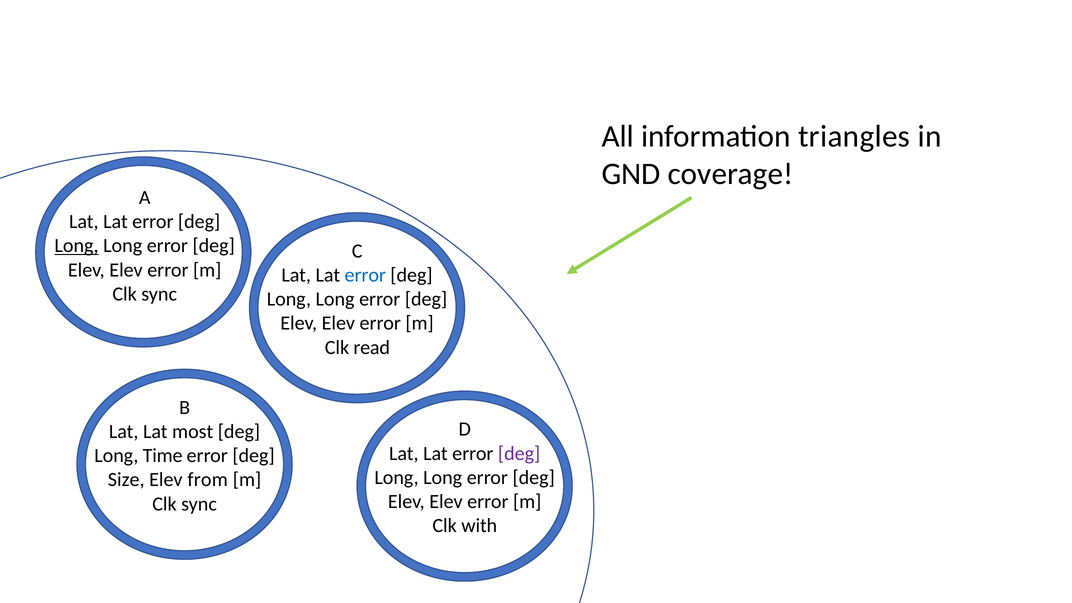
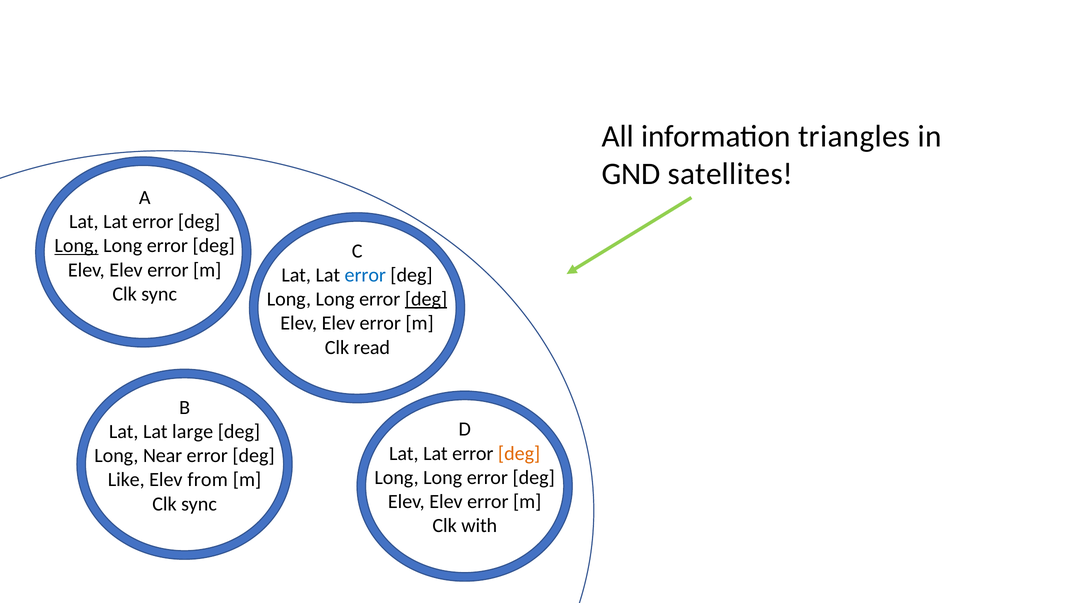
coverage: coverage -> satellites (730, 174)
deg underline: none -> present (426, 299)
most: most -> large (193, 432)
deg colour: purple -> orange (519, 453)
Time: Time -> Near (163, 456)
Size: Size -> Like (126, 480)
